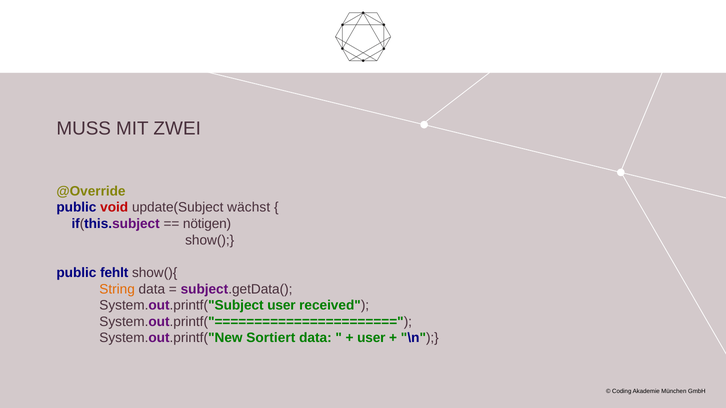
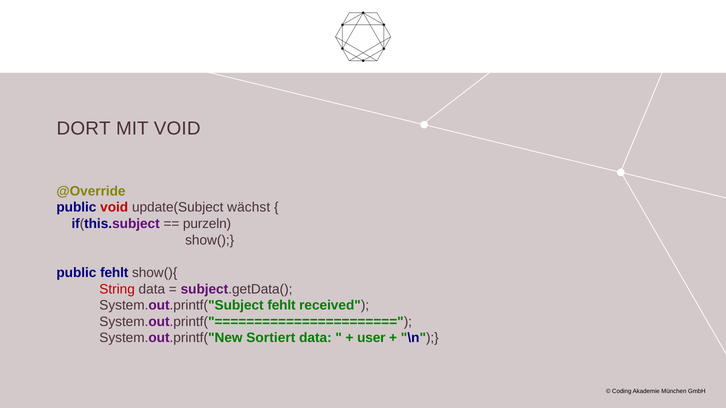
MUSS: MUSS -> DORT (84, 129)
MIT ZWEI: ZWEI -> VOID (177, 129)
nötigen: nötigen -> purzeln (207, 224)
String colour: orange -> red (117, 289)
System.out.printf("Subject user: user -> fehlt (281, 306)
